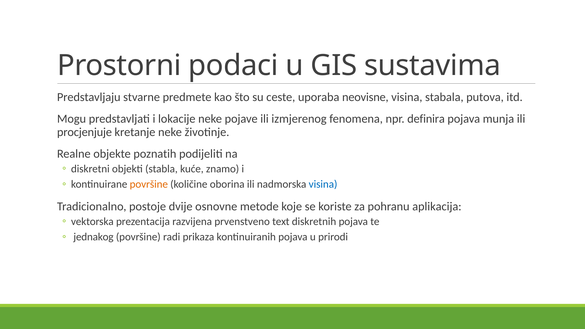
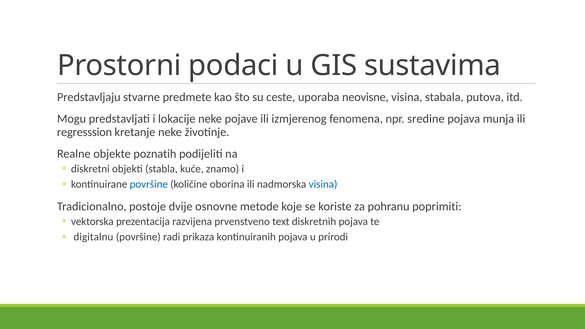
definira: definira -> sredine (426, 119)
procjenjuje: procjenjuje -> regresssion (85, 132)
površine colour: orange -> blue (149, 184)
aplikacija: aplikacija -> poprimiti (437, 207)
jednakog: jednakog -> digitalnu (93, 237)
